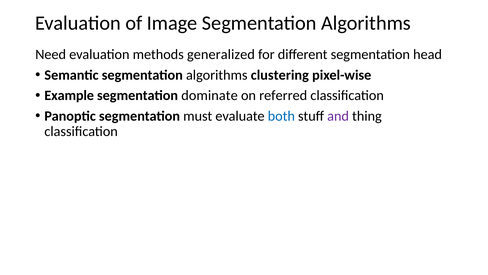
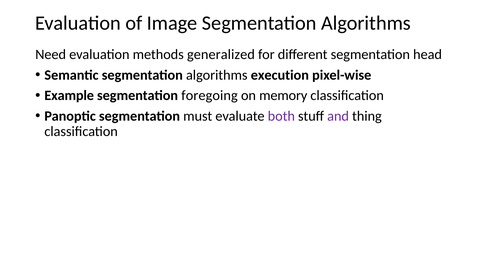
clustering: clustering -> execution (280, 75)
dominate: dominate -> foregoing (210, 95)
referred: referred -> memory (283, 95)
both colour: blue -> purple (281, 116)
